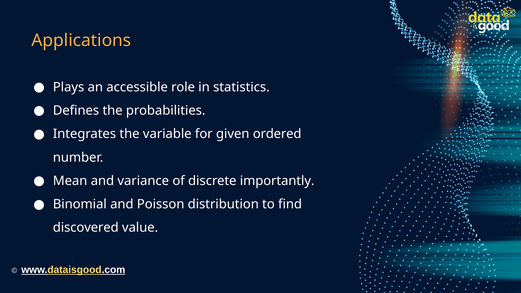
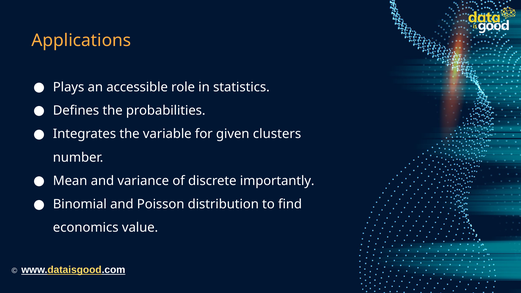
ordered: ordered -> clusters (277, 134)
discovered: discovered -> economics (86, 228)
